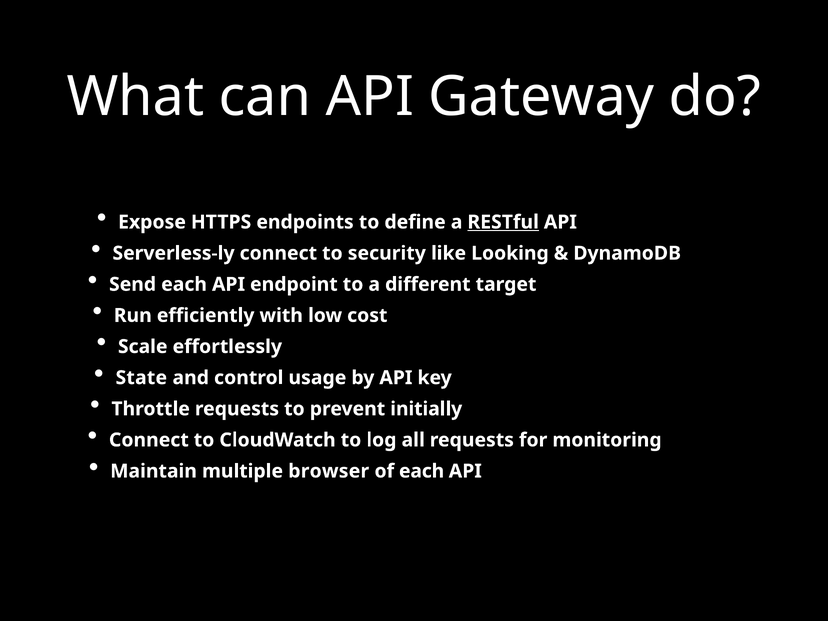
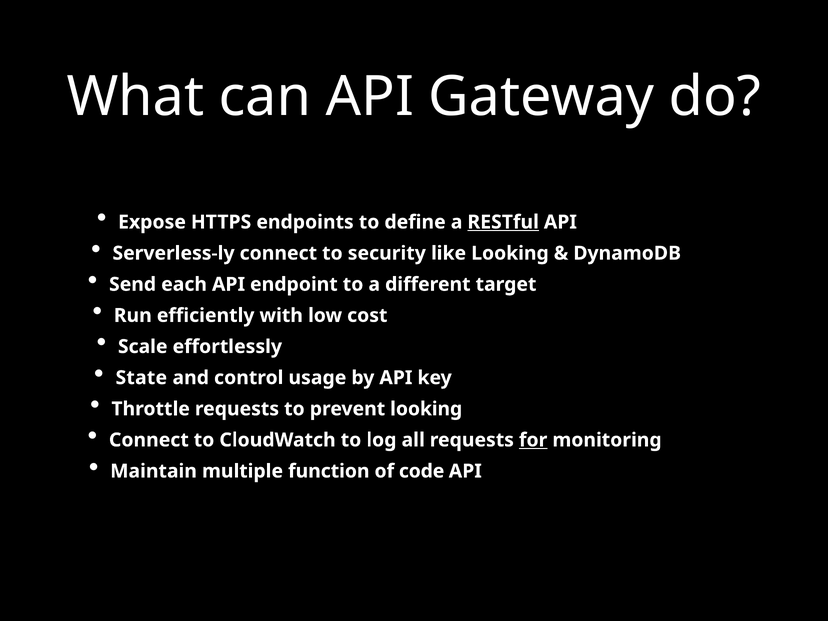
prevent initially: initially -> looking (426, 409)
for underline: none -> present (533, 440)
browser: browser -> function (329, 471)
of each: each -> code (422, 471)
